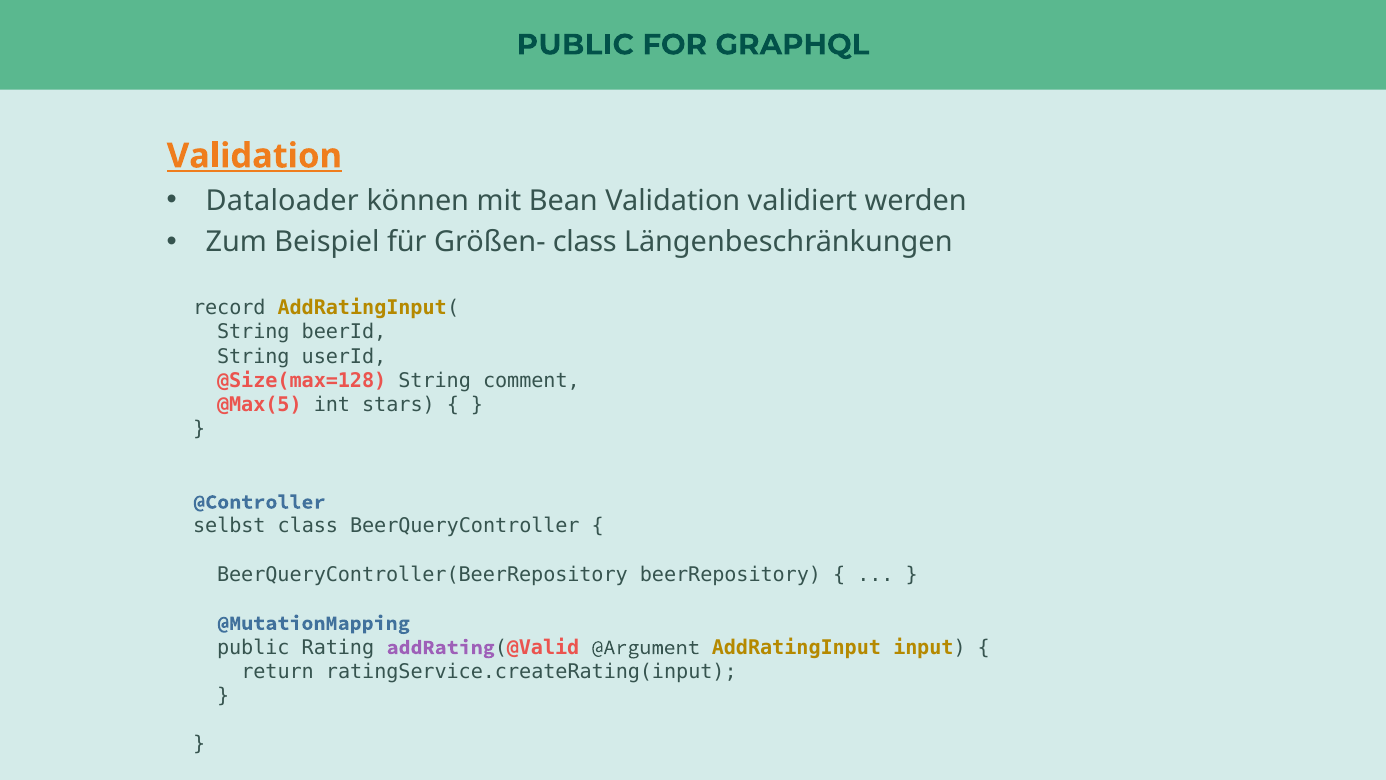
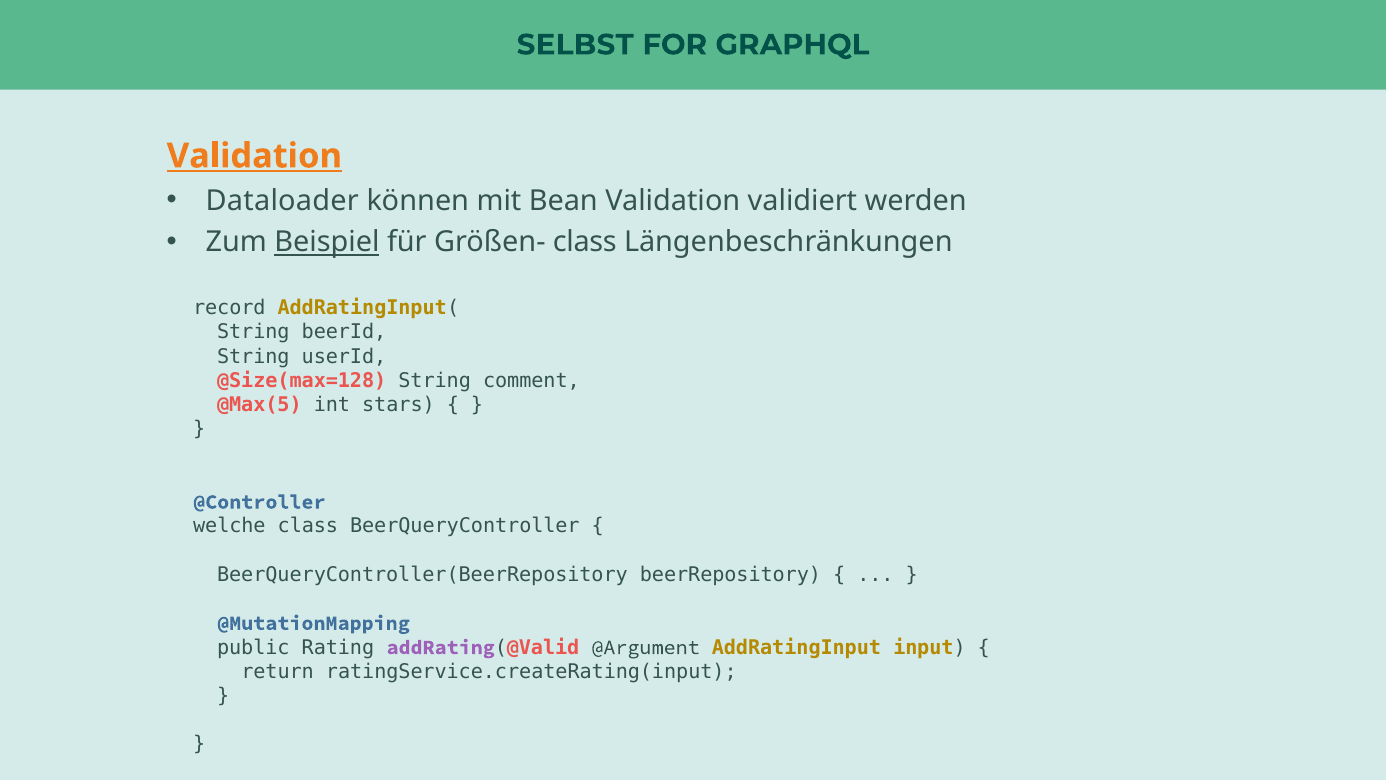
PUBLIC: PUBLIC -> SELBST (575, 45)
Beispiel underline: none -> present (327, 242)
selbst: selbst -> welche (229, 526)
